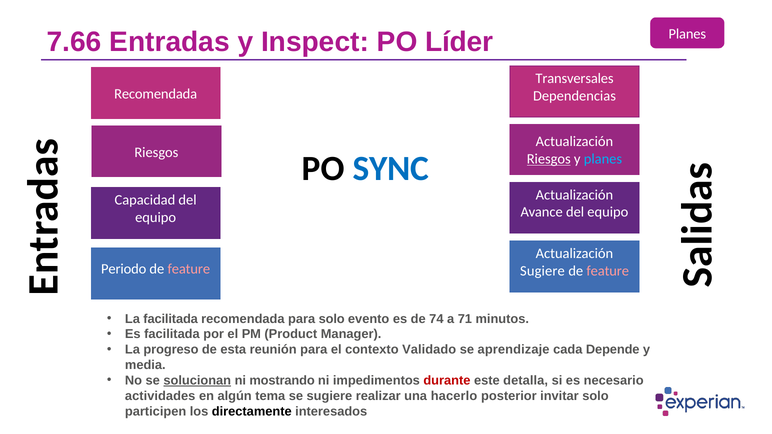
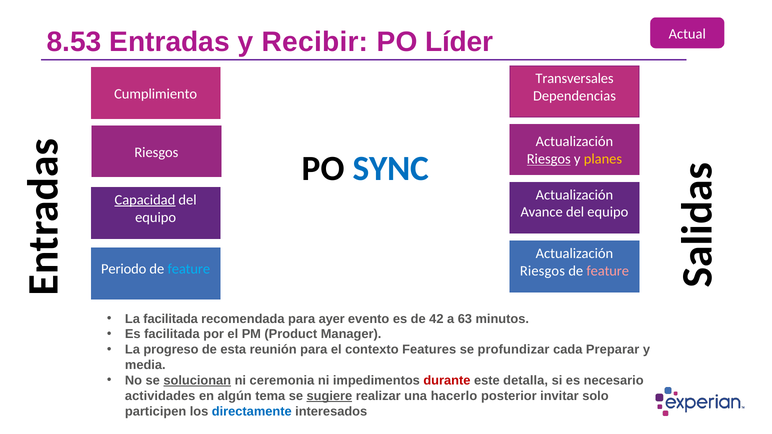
Planes: Planes -> Actual (687, 34)
7.66: 7.66 -> 8.53 (74, 42)
Inspect: Inspect -> Recibir (315, 42)
Recomendada: Recomendada -> Cumplimiento (156, 94)
planes colour: light blue -> yellow (603, 159)
Capacidad underline: none -> present (145, 200)
feature colour: pink -> light blue (189, 269)
Sugiere: Sugiere -> Riesgos (542, 271)
para solo: solo -> ayer (332, 319)
74: 74 -> 42 (436, 319)
71: 71 -> 63 (465, 319)
Validado: Validado -> Features (429, 350)
aprendizaje: aprendizaje -> profundizar (514, 350)
Depende: Depende -> Preparar (613, 350)
mostrando: mostrando -> ceremonia (282, 381)
sugiere underline: none -> present (329, 396)
directamente colour: black -> blue (252, 412)
